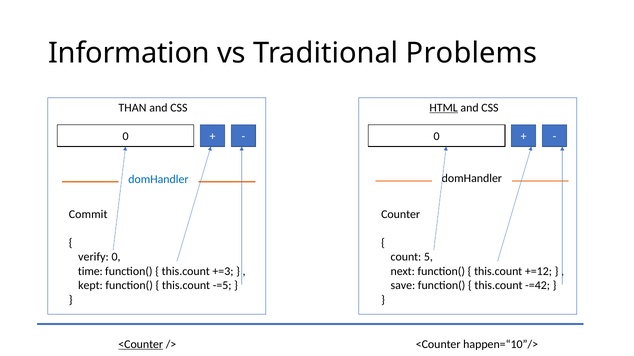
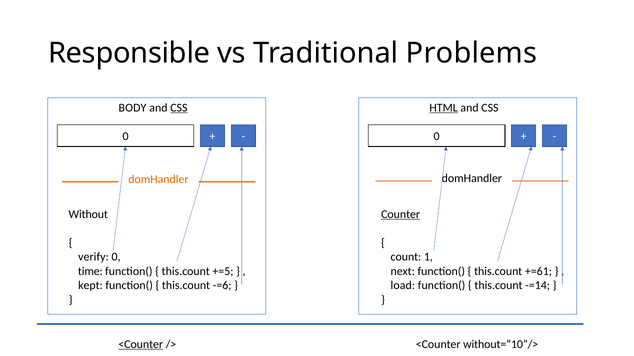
Information: Information -> Responsible (129, 53)
THAN: THAN -> BODY (132, 108)
CSS underline: none -> present (179, 108)
domHandler colour: blue -> orange (158, 179)
Commit: Commit -> Without (88, 215)
Counter underline: none -> present (401, 215)
5: 5 -> 1 (428, 257)
+=3: +=3 -> +=5 (223, 272)
+=12: +=12 -> +=61 (538, 272)
-=5: -=5 -> -=6 (222, 286)
save: save -> load (403, 286)
-=42: -=42 -> -=14 (538, 286)
happen=“10”/>: happen=“10”/> -> without=“10”/> (501, 345)
